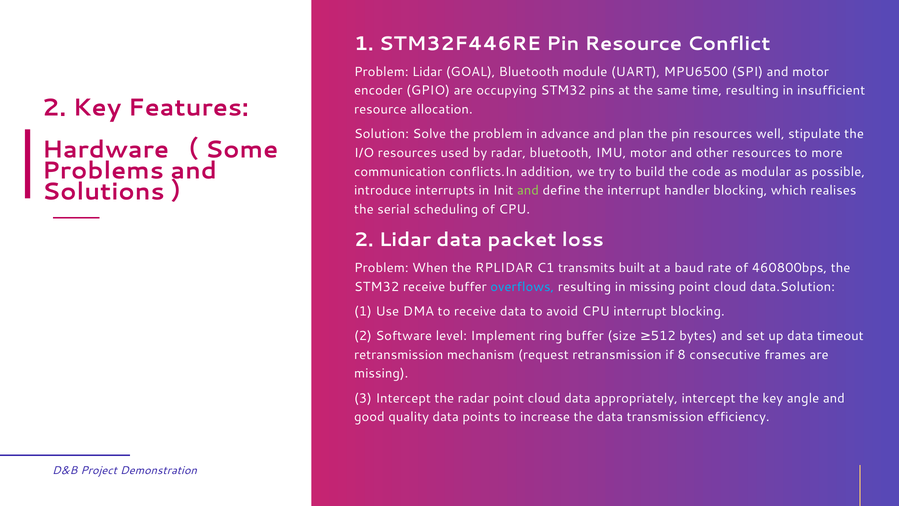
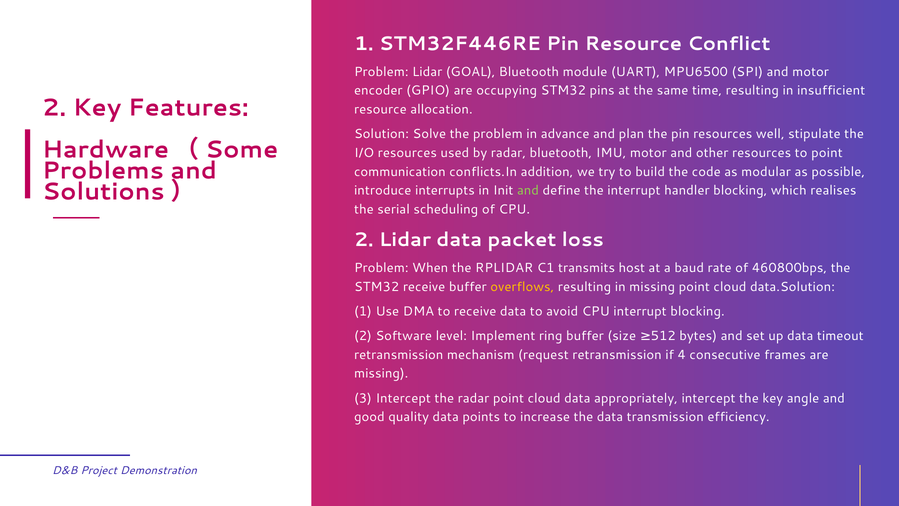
to more: more -> point (827, 153)
built: built -> host (632, 268)
overflows colour: light blue -> yellow (522, 287)
8: 8 -> 4 (682, 355)
